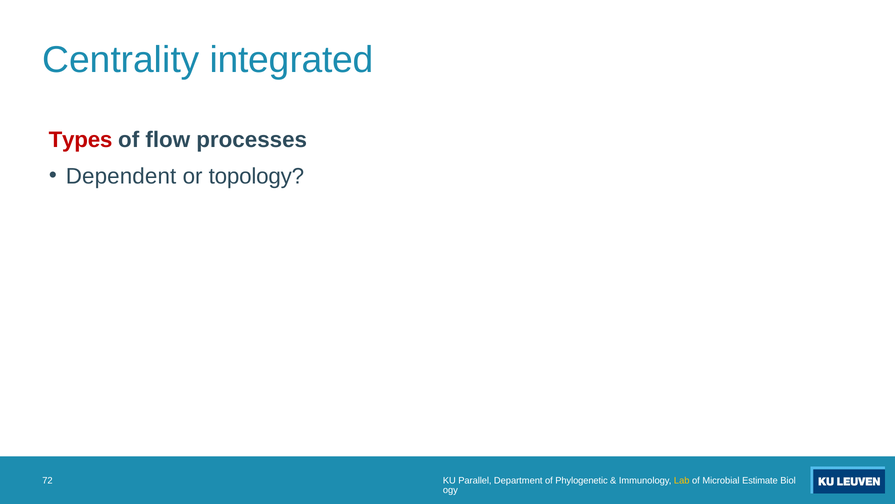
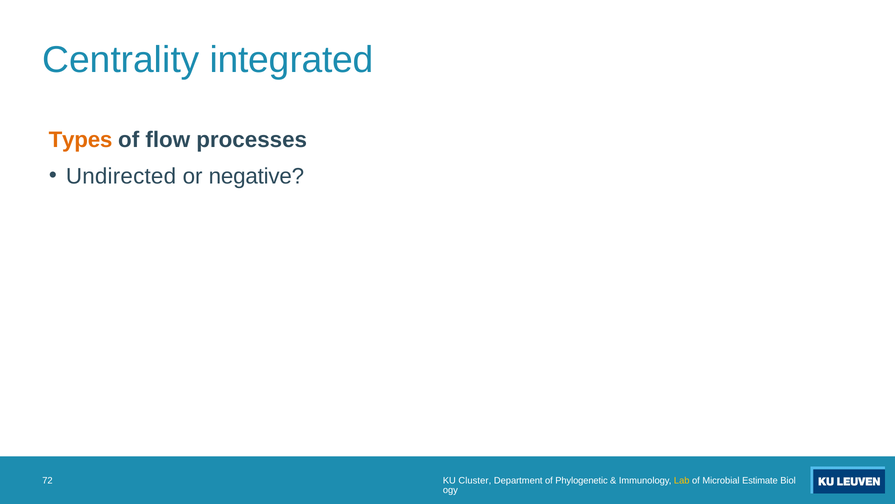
Types colour: red -> orange (81, 140)
Dependent: Dependent -> Undirected (121, 176)
topology: topology -> negative (256, 176)
Parallel: Parallel -> Cluster (475, 480)
